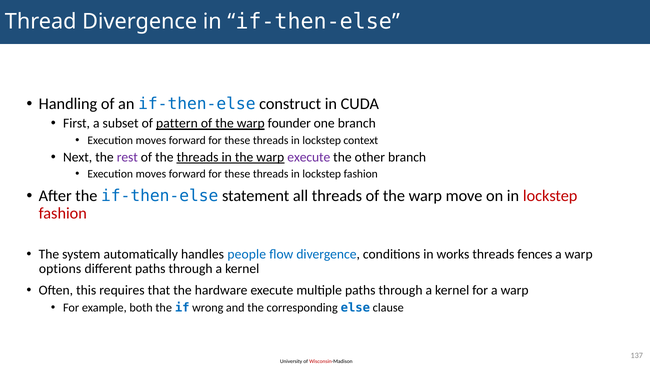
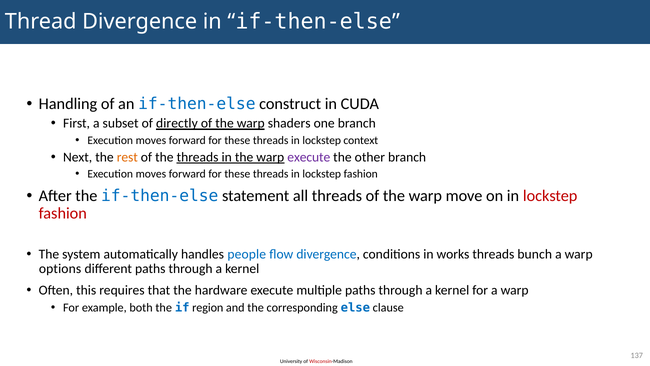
pattern: pattern -> directly (177, 123)
founder: founder -> shaders (289, 123)
rest colour: purple -> orange (127, 157)
fences: fences -> bunch (535, 254)
wrong: wrong -> region (208, 307)
